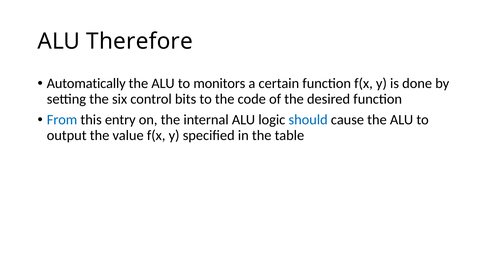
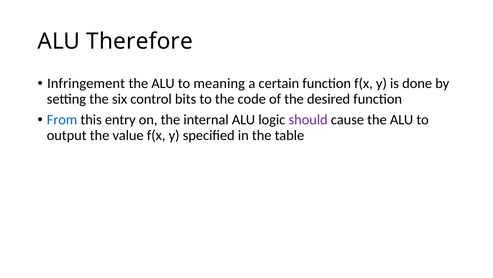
Automatically: Automatically -> Infringement (86, 83)
monitors: monitors -> meaning (219, 83)
should colour: blue -> purple (308, 120)
